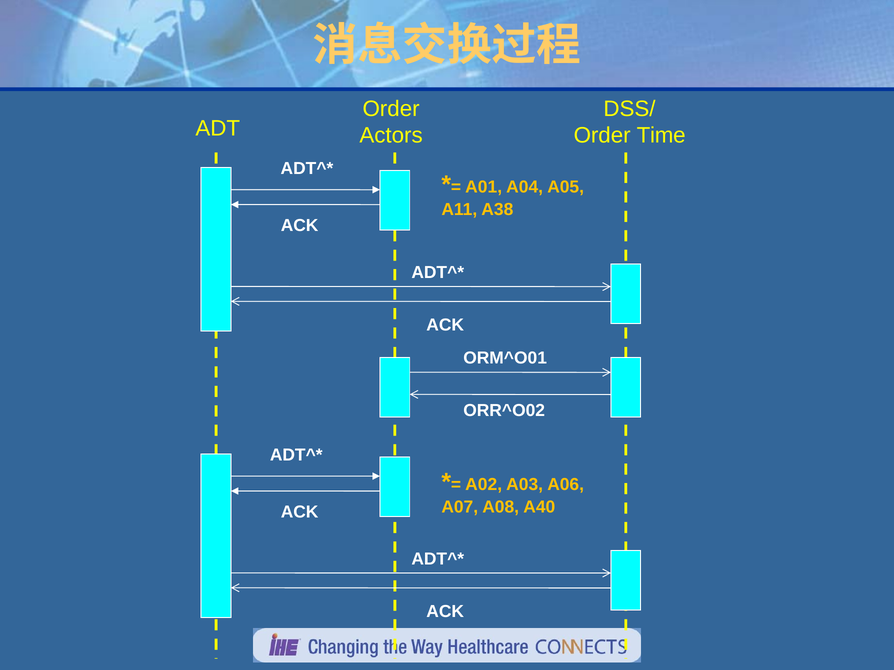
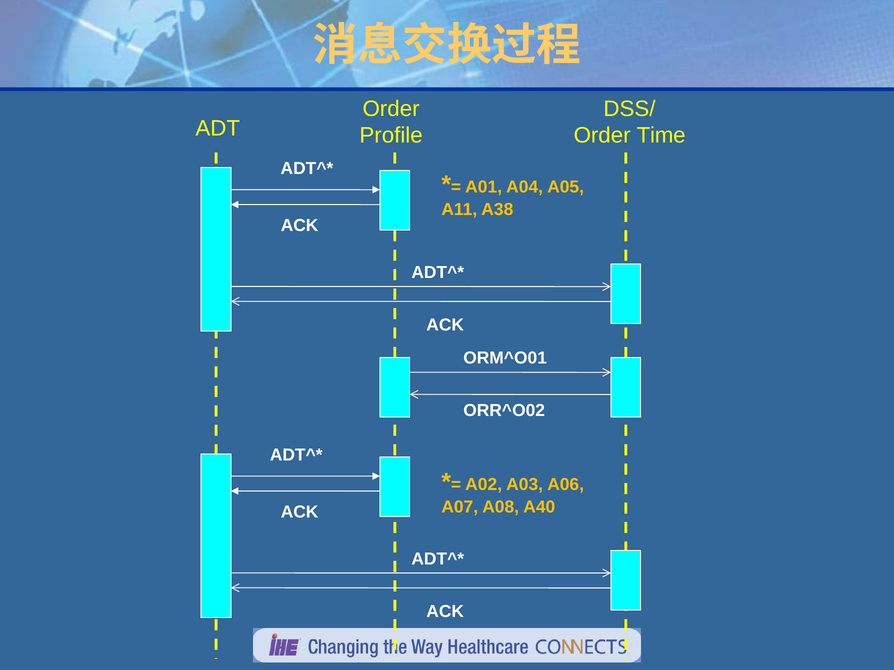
Actors: Actors -> Profile (391, 136)
